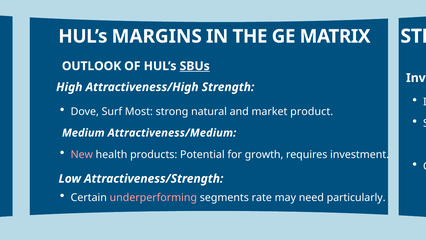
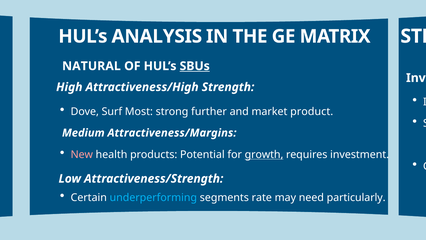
MARGINS: MARGINS -> ANALYSIS (157, 36)
OUTLOOK: OUTLOOK -> NATURAL (91, 66)
strong natural: natural -> further (209, 111)
Attractiveness/Medium: Attractiveness/Medium -> Attractiveness/Margins (172, 133)
growth underline: none -> present (264, 154)
underperforming colour: pink -> light blue (153, 197)
